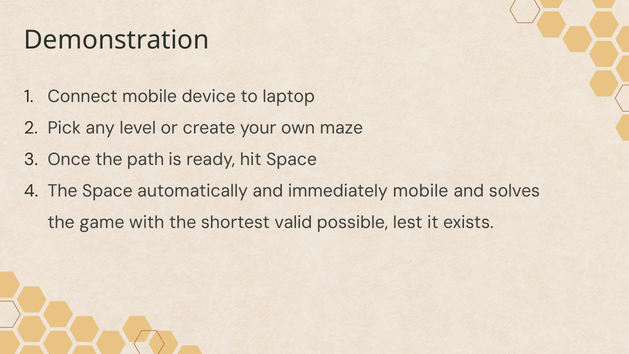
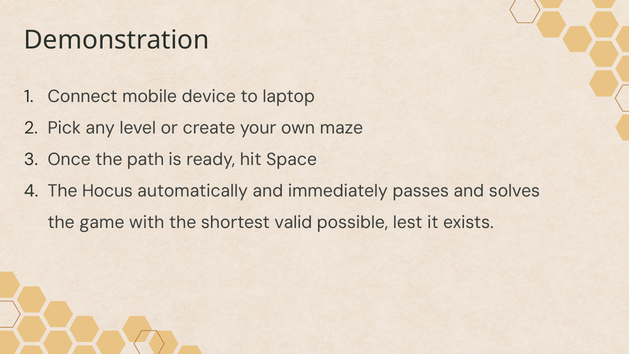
The Space: Space -> Hocus (107, 191)
immediately mobile: mobile -> passes (421, 191)
